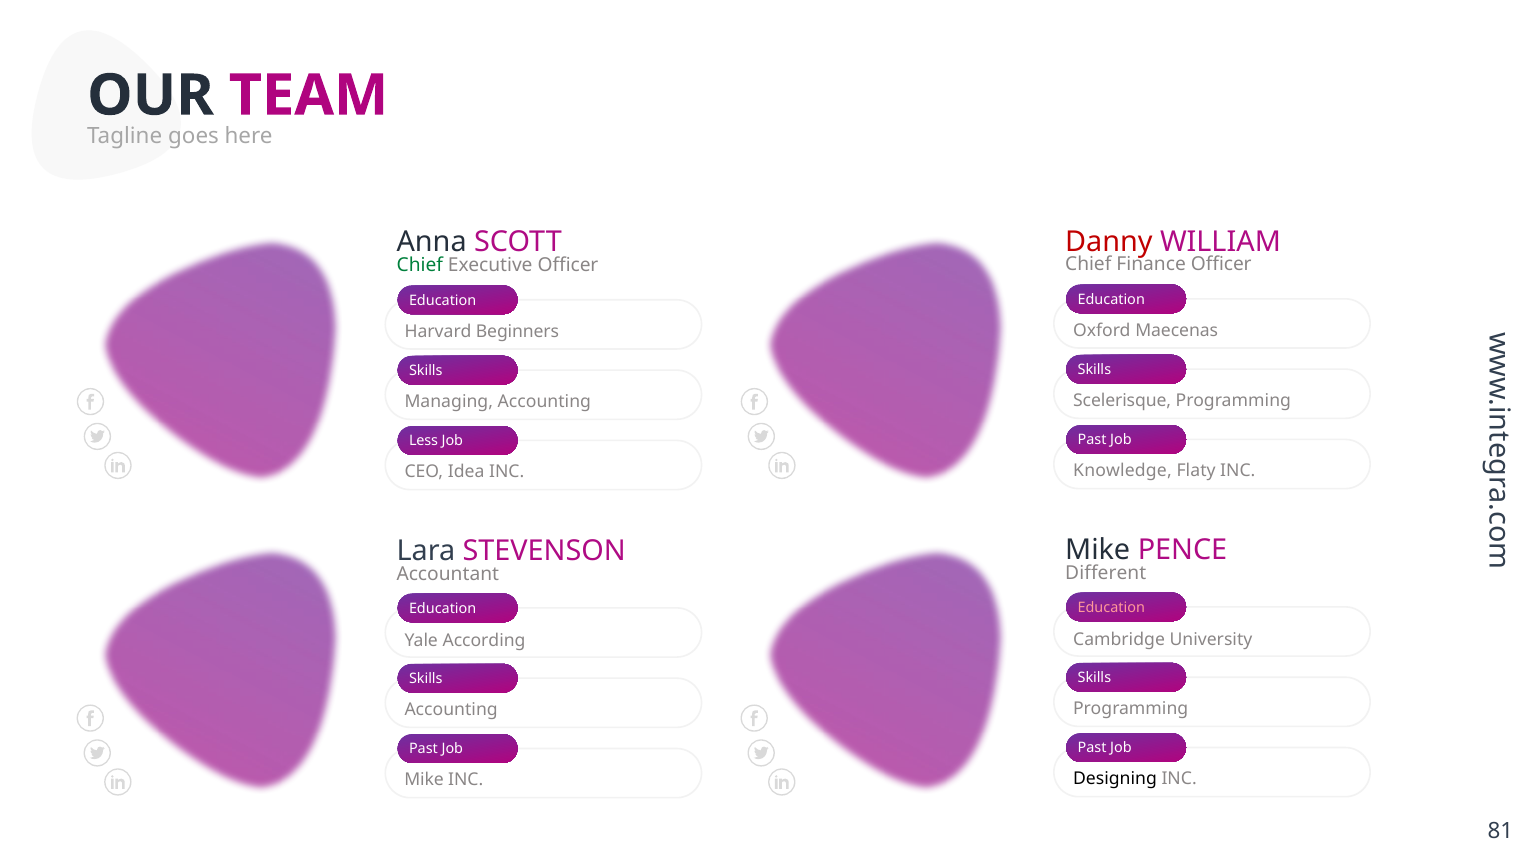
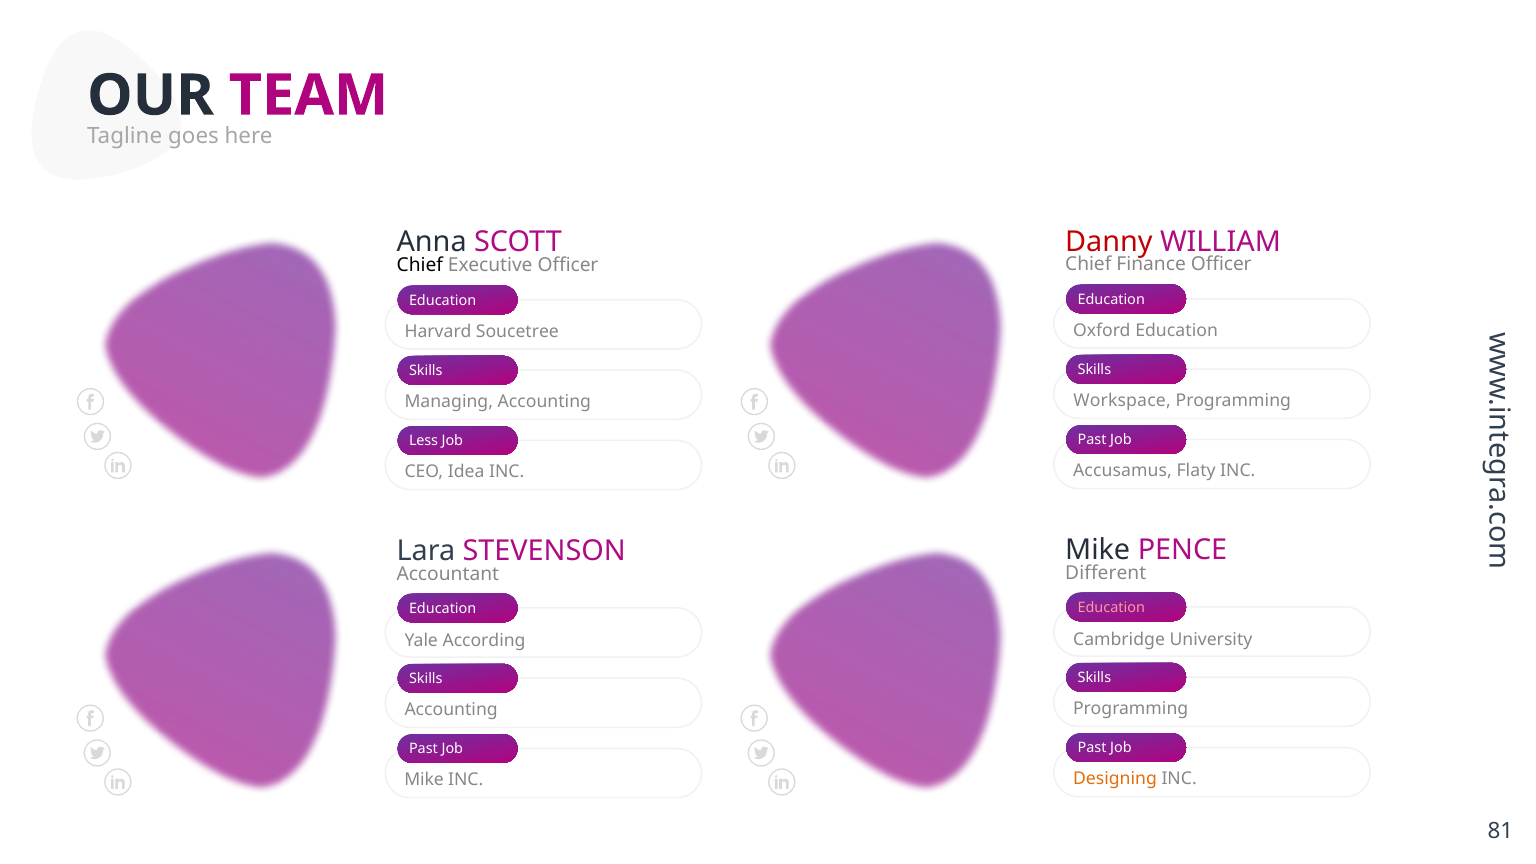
Chief colour: green -> black (420, 266)
Oxford Maecenas: Maecenas -> Education (1177, 331)
Beginners: Beginners -> Soucetree (517, 332)
Scelerisque: Scelerisque -> Workspace (1122, 401)
Knowledge: Knowledge -> Accusamus (1123, 471)
Designing colour: black -> orange (1115, 779)
